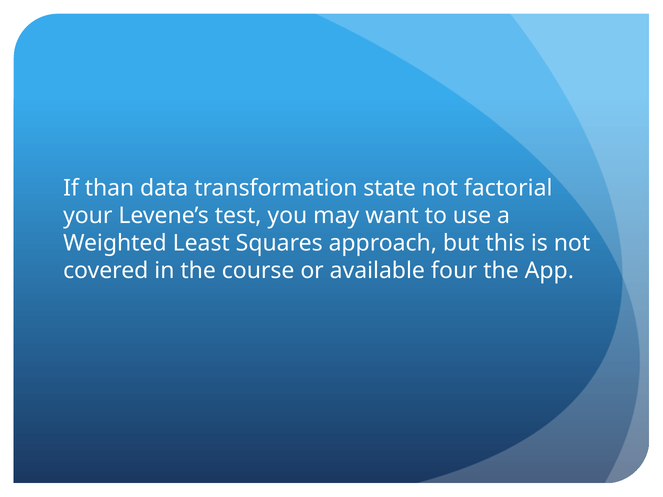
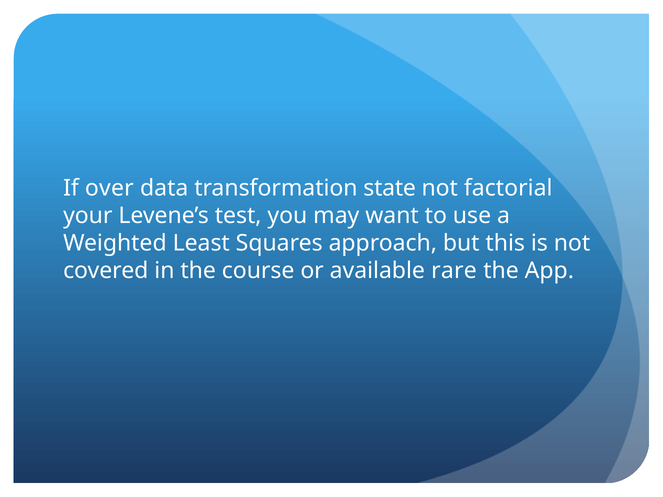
than: than -> over (109, 188)
four: four -> rare (454, 271)
